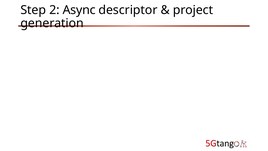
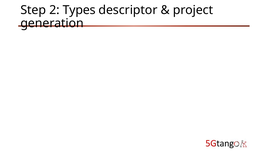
Async: Async -> Types (79, 10)
